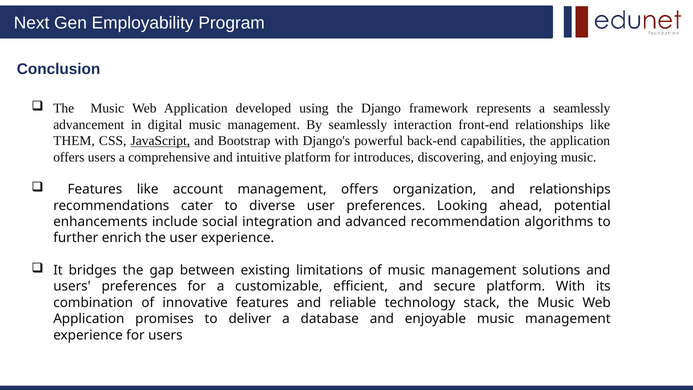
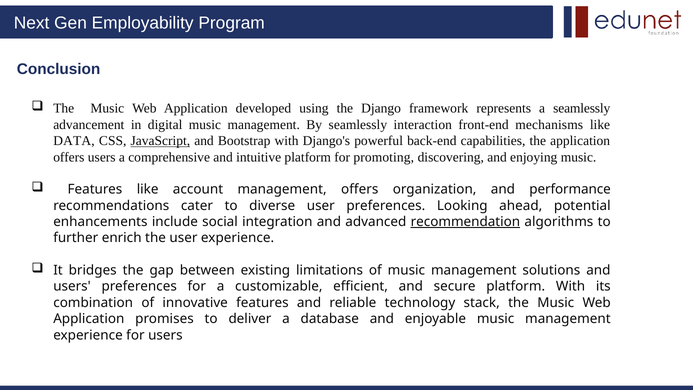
front-end relationships: relationships -> mechanisms (549, 125)
THEM: THEM -> DATA (74, 141)
introduces: introduces -> promoting (384, 157)
and relationships: relationships -> performance (570, 189)
recommendation underline: none -> present (465, 222)
